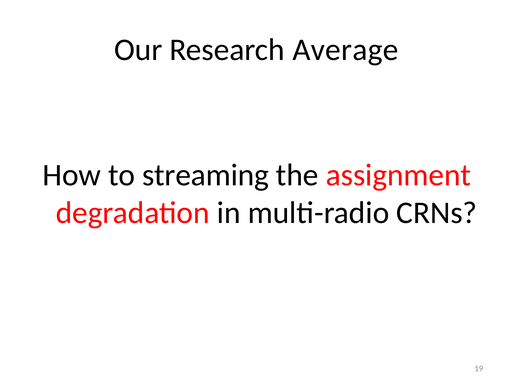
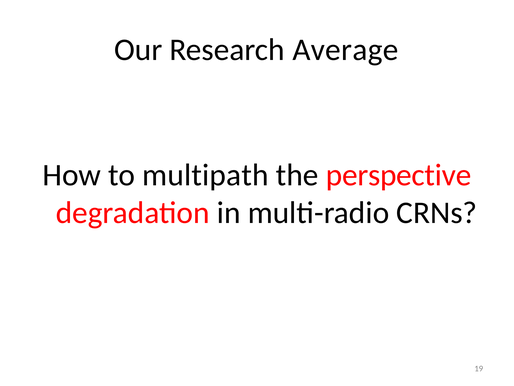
streaming: streaming -> multipath (205, 175)
assignment: assignment -> perspective (399, 175)
